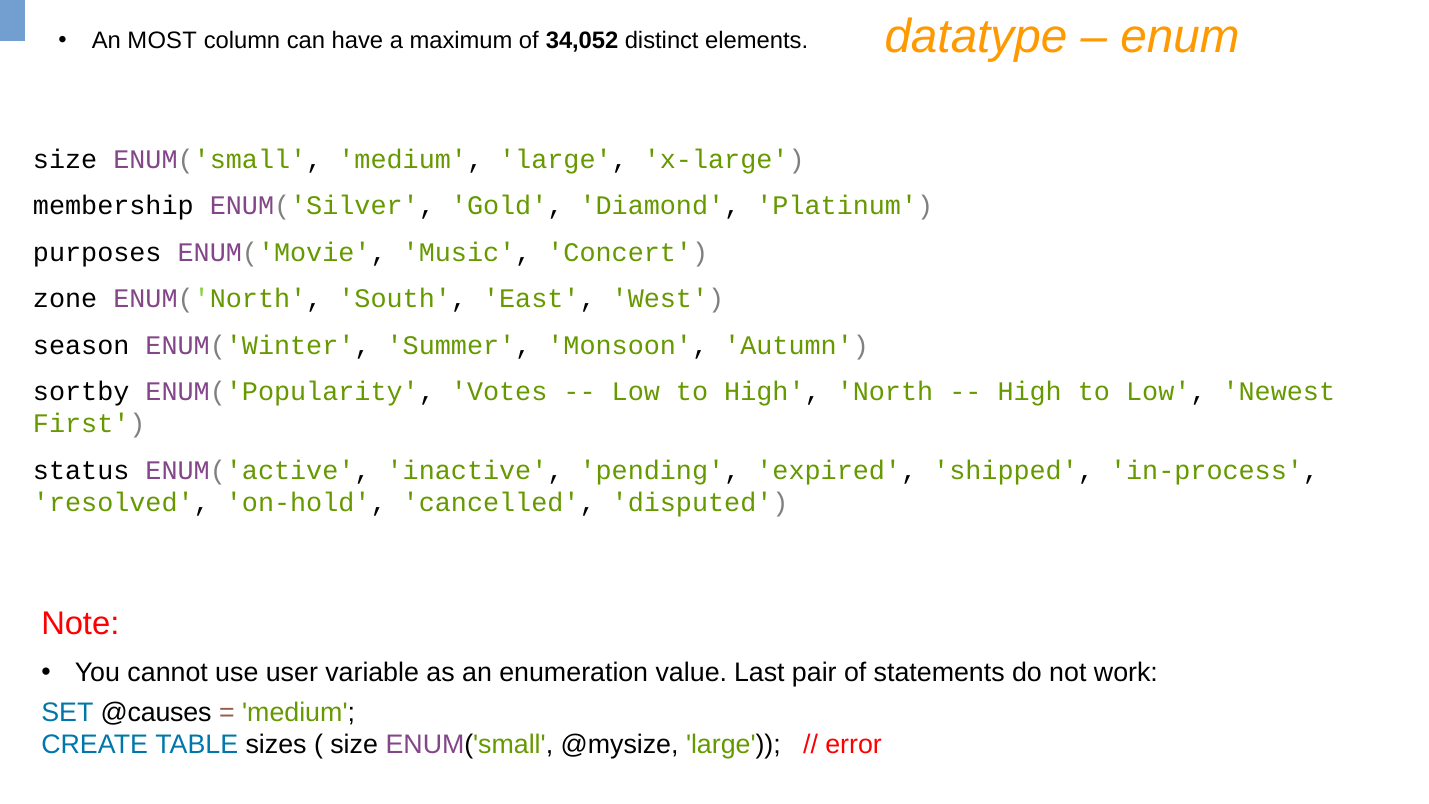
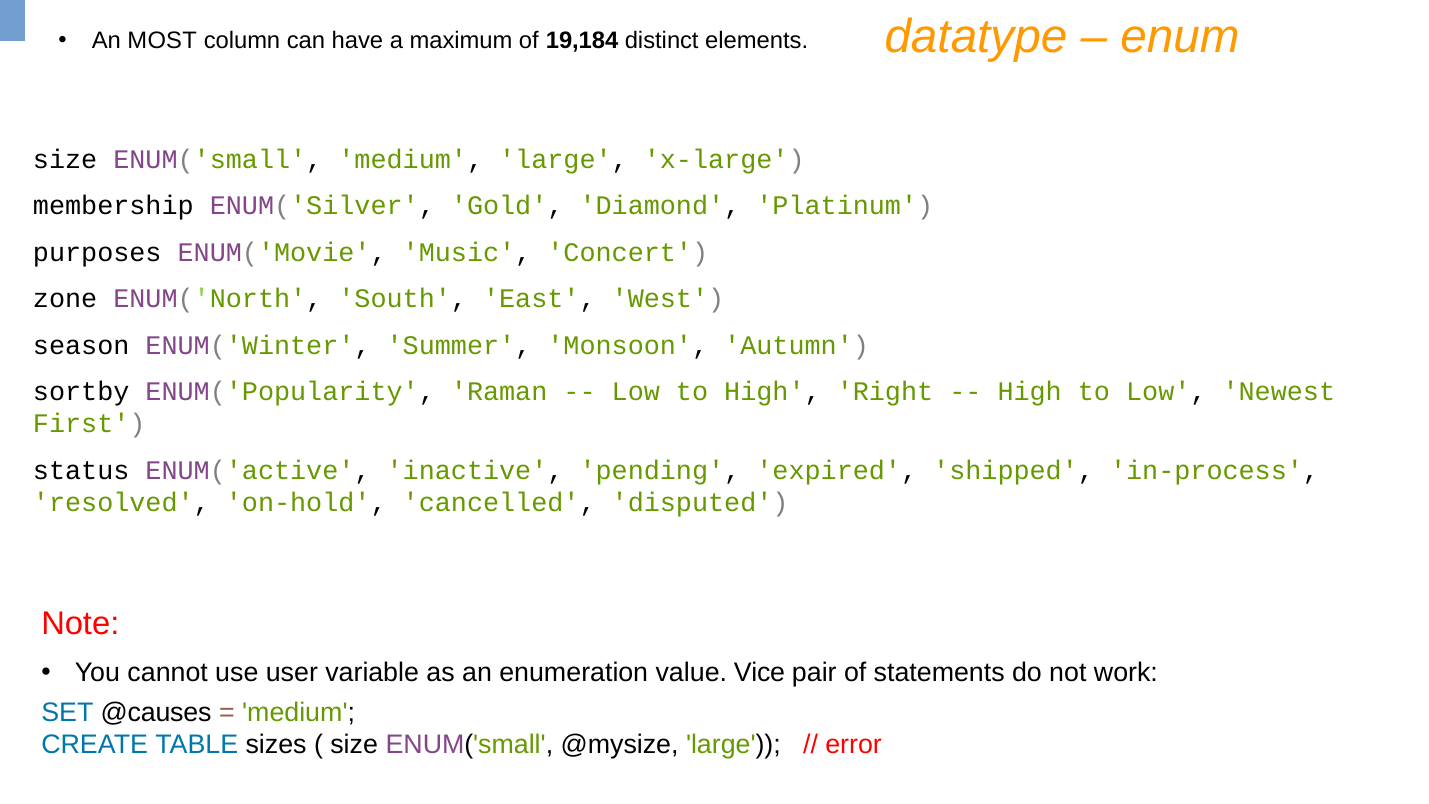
34,052: 34,052 -> 19,184 (582, 41)
Votes: Votes -> Raman (499, 392)
North: North -> Right (885, 392)
Last: Last -> Vice (759, 673)
